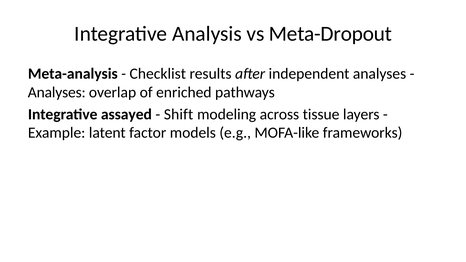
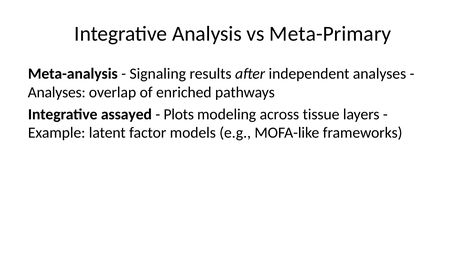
Meta-Dropout: Meta-Dropout -> Meta-Primary (330, 34)
Checklist: Checklist -> Signaling (158, 74)
Shift: Shift -> Plots (179, 114)
